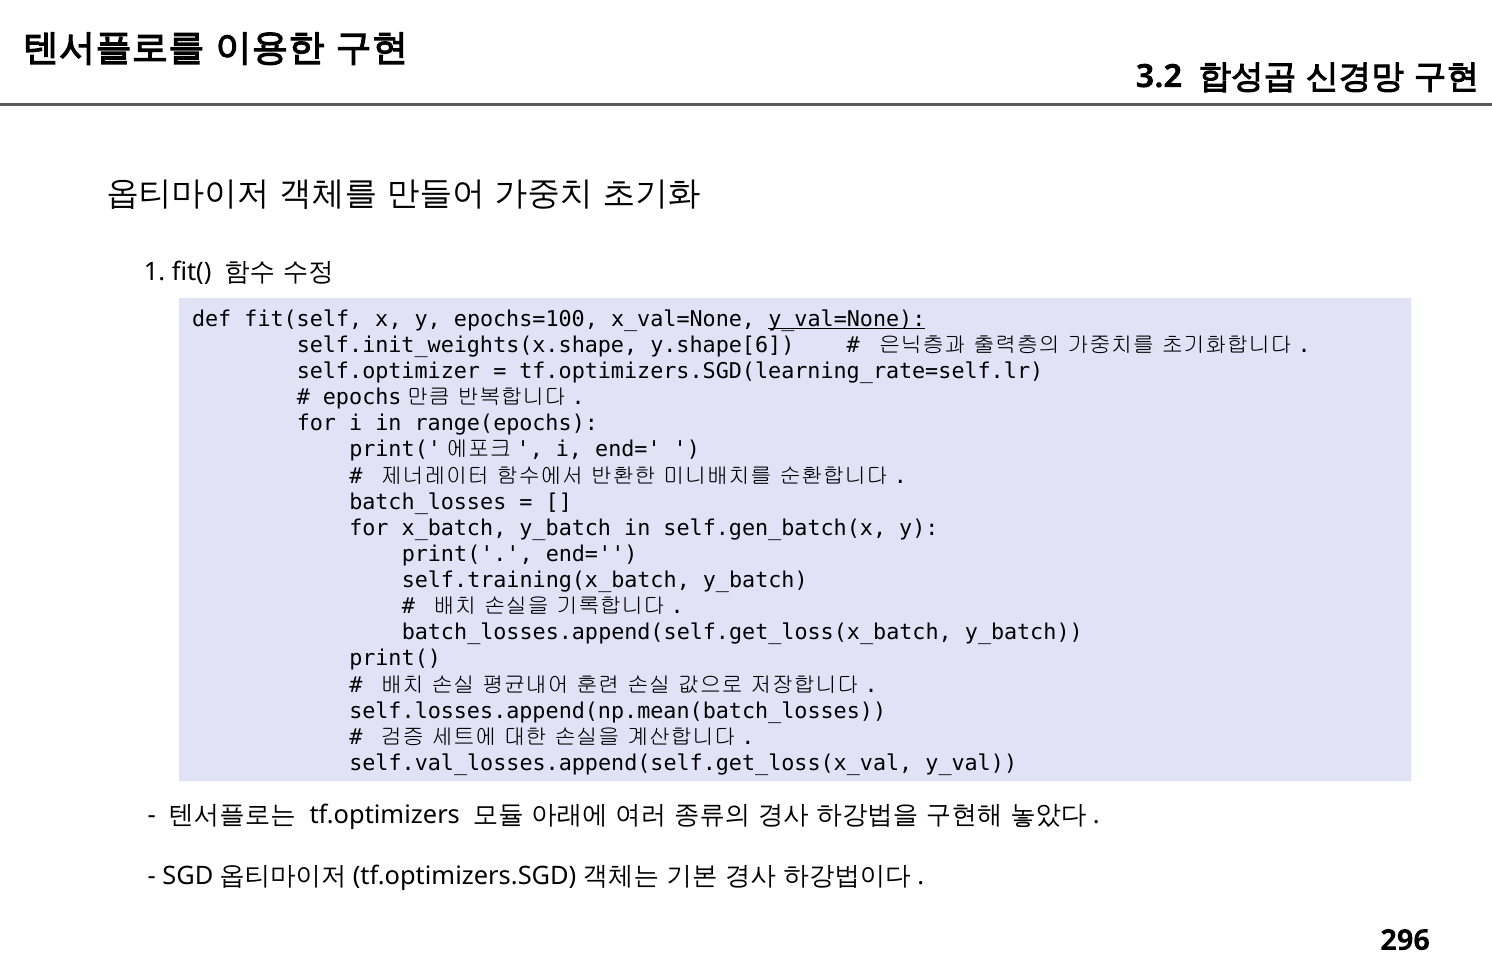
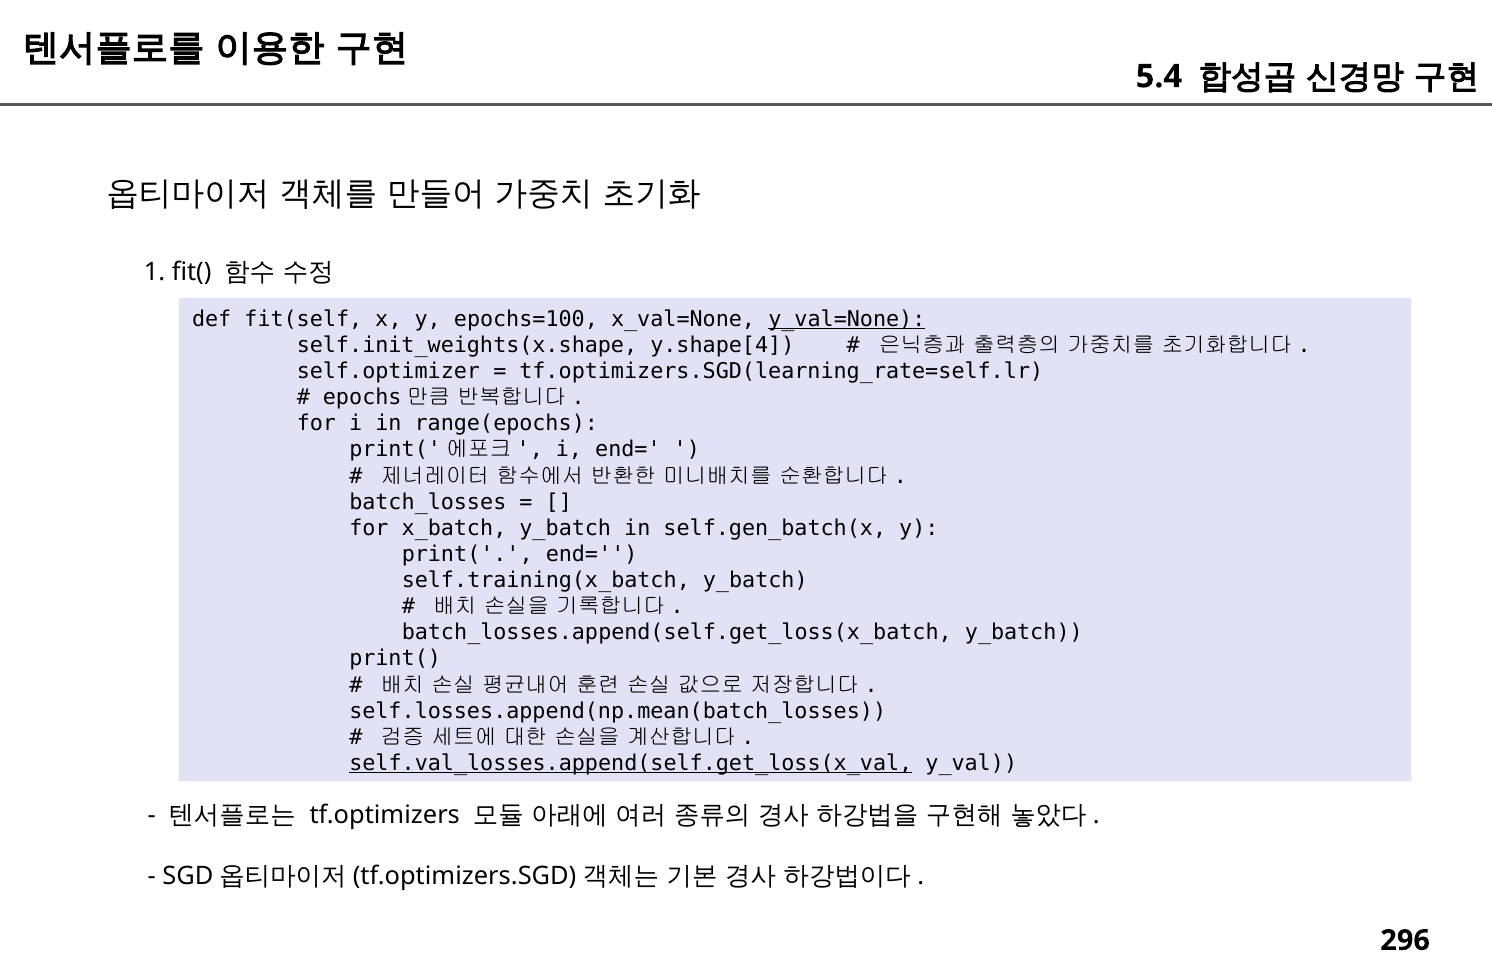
3.2: 3.2 -> 5.4 (1159, 76)
y.shape[6: y.shape[6 -> y.shape[4 (722, 345)
self.val_losses.append(self.get_loss(x_val underline: none -> present (631, 763)
